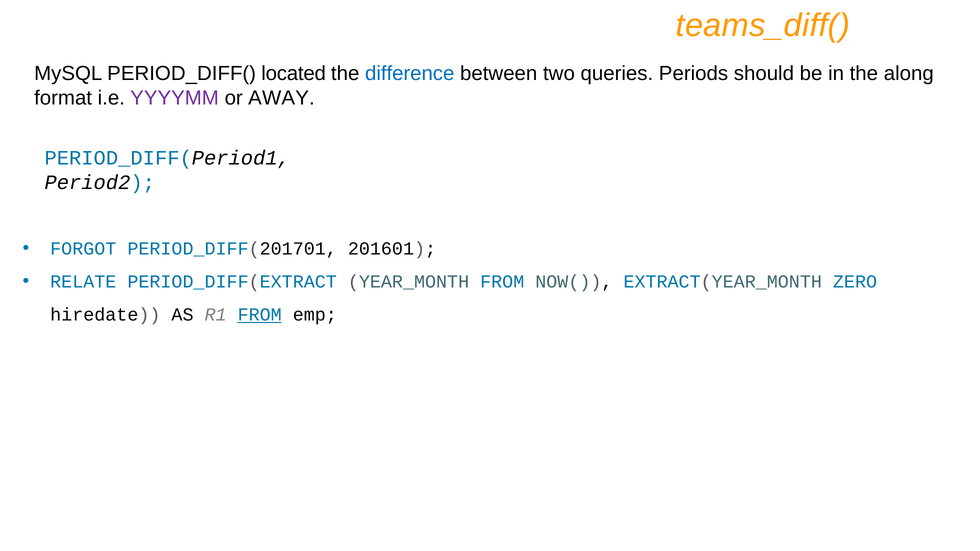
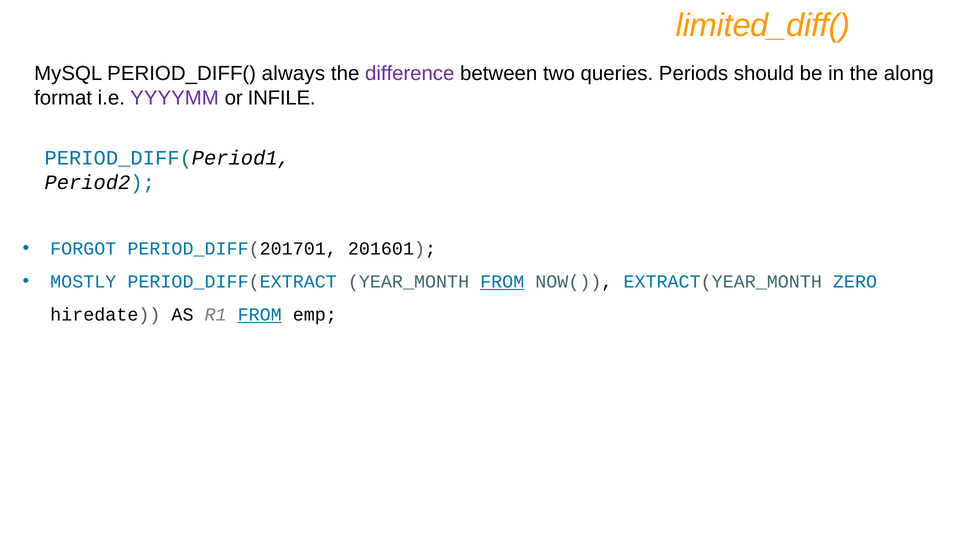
teams_diff(: teams_diff( -> limited_diff( (763, 26)
located: located -> always (293, 74)
difference colour: blue -> purple (410, 74)
AWAY: AWAY -> INFILE (282, 98)
RELATE: RELATE -> MOSTLY (83, 282)
FROM underline: none -> present (502, 282)
